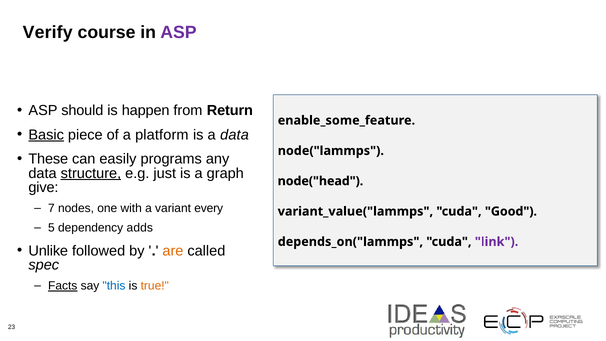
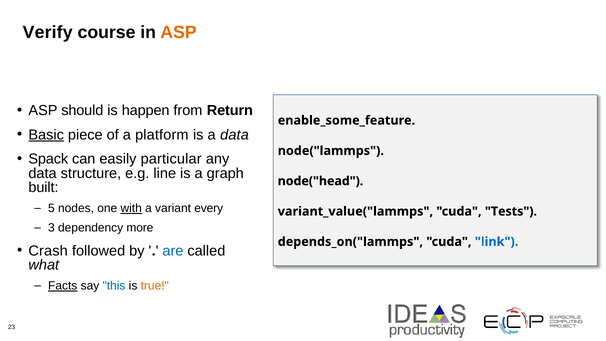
ASP colour: purple -> orange (178, 32)
These: These -> Spack (48, 159)
programs: programs -> particular (171, 159)
structure underline: present -> none (91, 173)
just: just -> line (165, 173)
give: give -> built (43, 187)
7: 7 -> 5 (51, 208)
with underline: none -> present (131, 208)
Good: Good -> Tests (511, 211)
5: 5 -> 3 (51, 228)
adds: adds -> more (140, 228)
link colour: purple -> blue (497, 242)
Unlike: Unlike -> Crash (48, 251)
are colour: orange -> blue (173, 251)
spec: spec -> what (44, 265)
